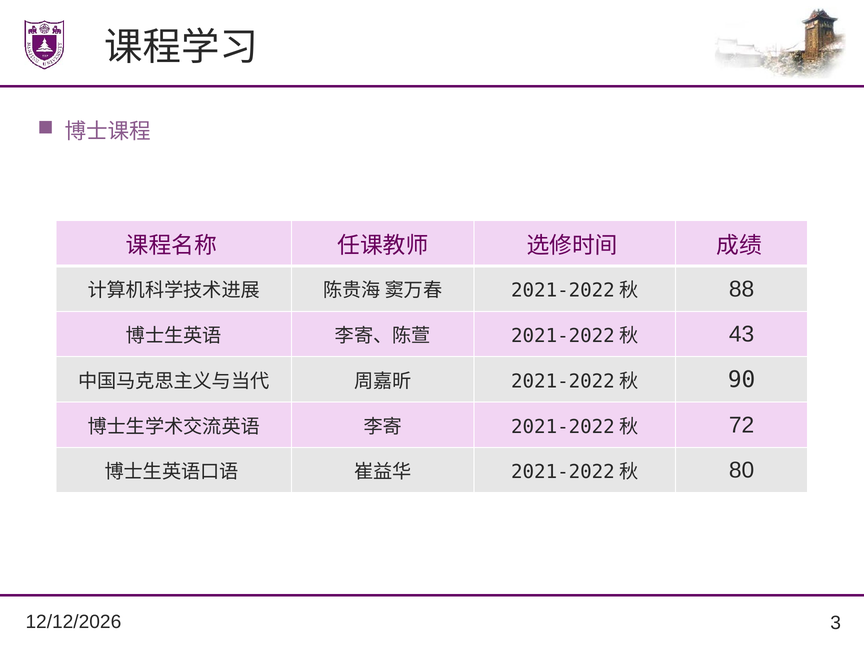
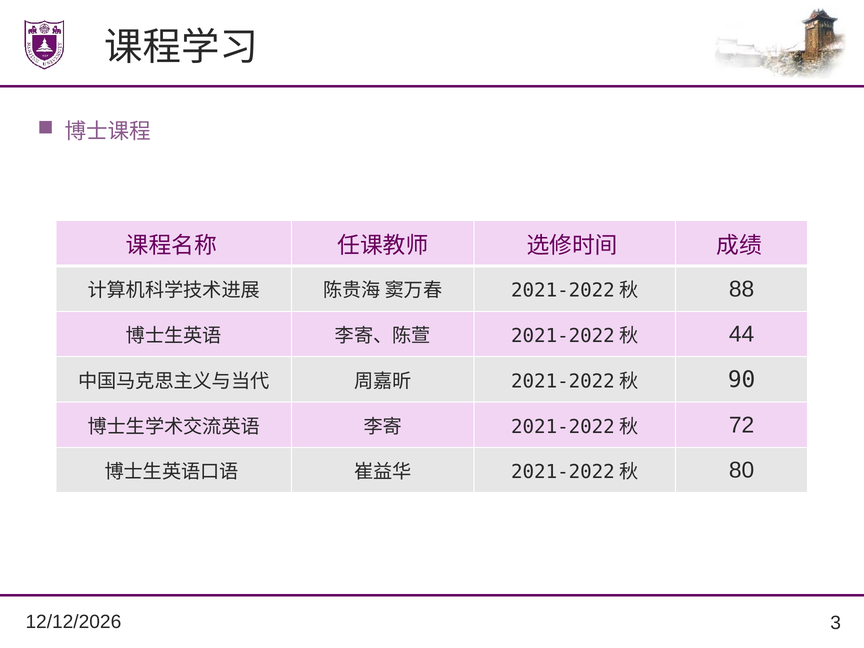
43: 43 -> 44 (742, 334)
